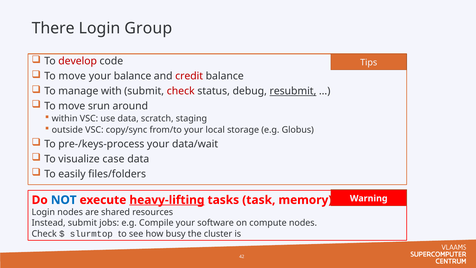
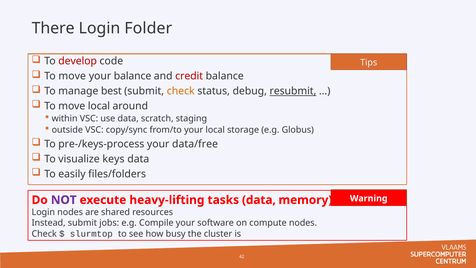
Group: Group -> Folder (148, 28)
with: with -> best (111, 91)
check colour: red -> orange (181, 91)
move srun: srun -> local (99, 106)
data/wait: data/wait -> data/free (195, 144)
case: case -> keys (113, 159)
NOT colour: blue -> purple (64, 200)
heavy-lifting underline: present -> none (167, 200)
tasks task: task -> data (259, 200)
